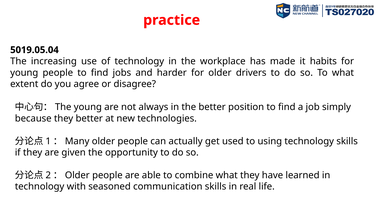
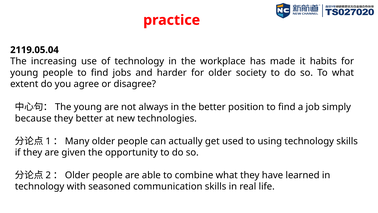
5019.05.04: 5019.05.04 -> 2119.05.04 (34, 50)
drivers: drivers -> society (251, 73)
